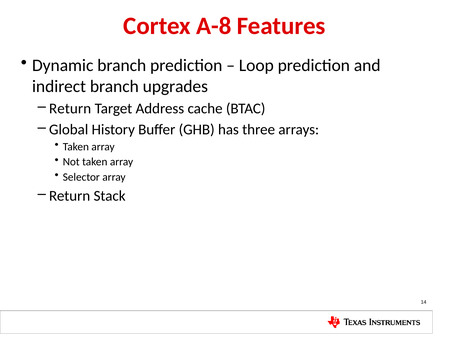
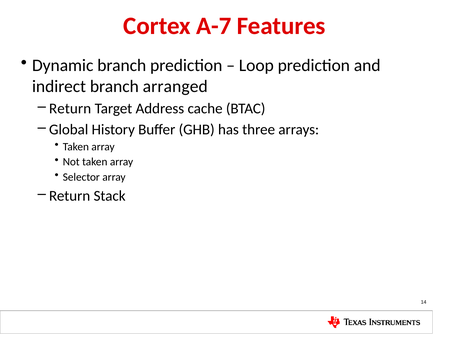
A-8: A-8 -> A-7 (214, 26)
upgrades: upgrades -> arranged (175, 86)
